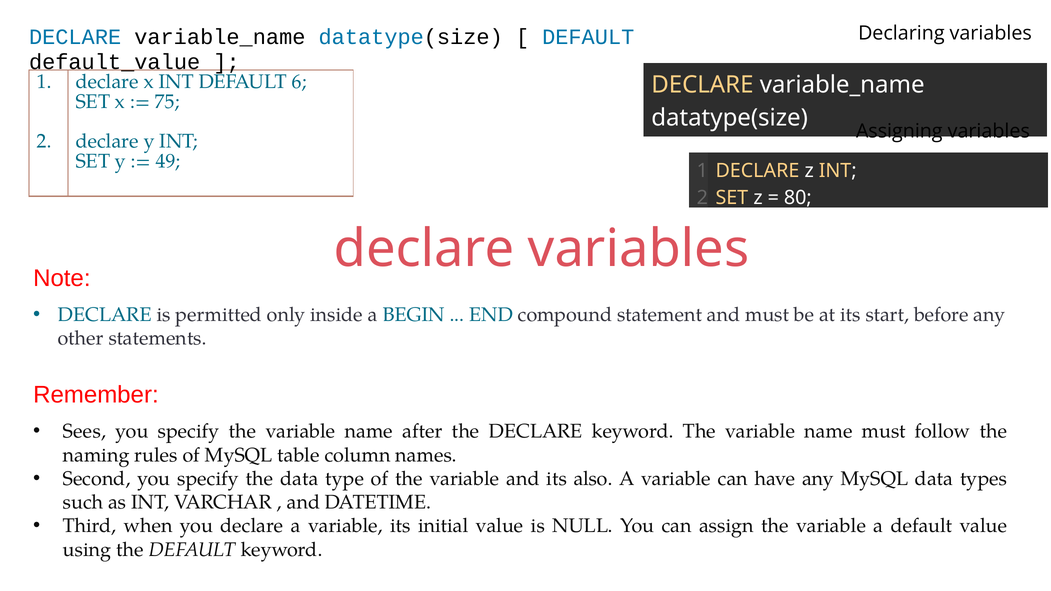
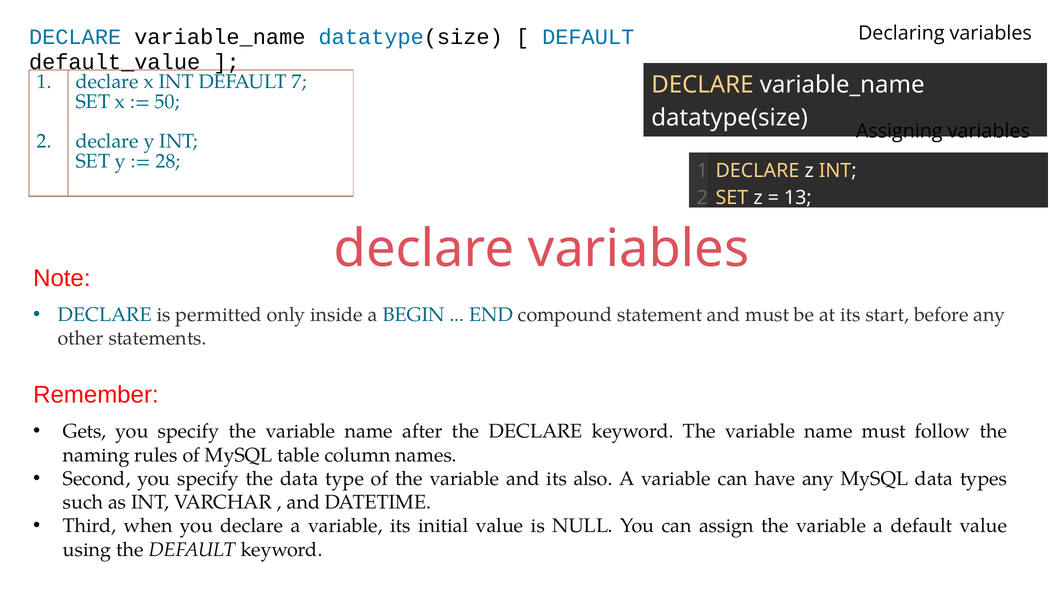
6: 6 -> 7 (299, 82)
75: 75 -> 50 (167, 102)
49: 49 -> 28 (168, 161)
80: 80 -> 13 (798, 198)
Sees: Sees -> Gets (85, 431)
